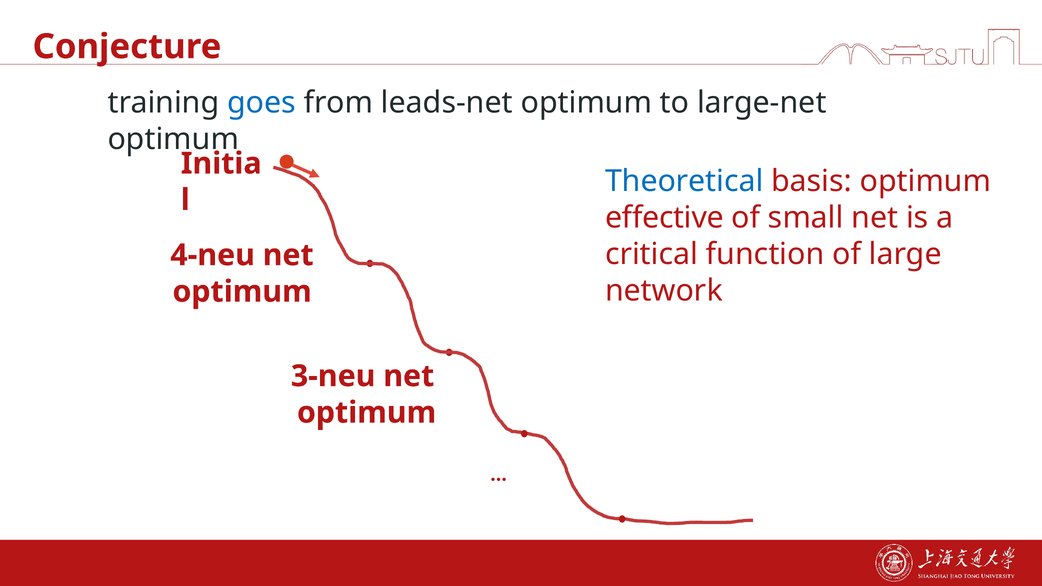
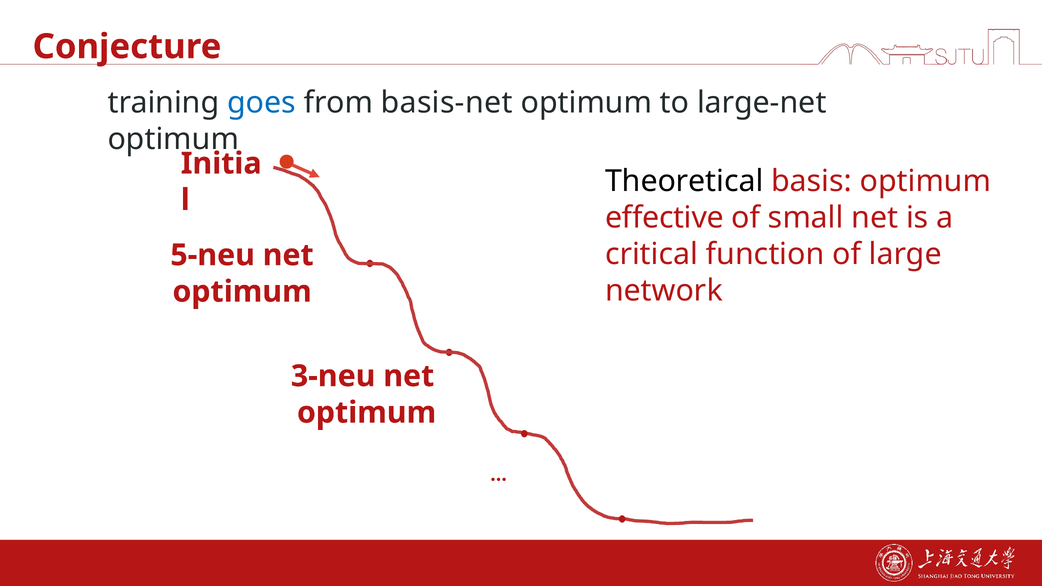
leads-net: leads-net -> basis-net (447, 103)
Theoretical colour: blue -> black (684, 181)
4-neu: 4-neu -> 5-neu (213, 255)
